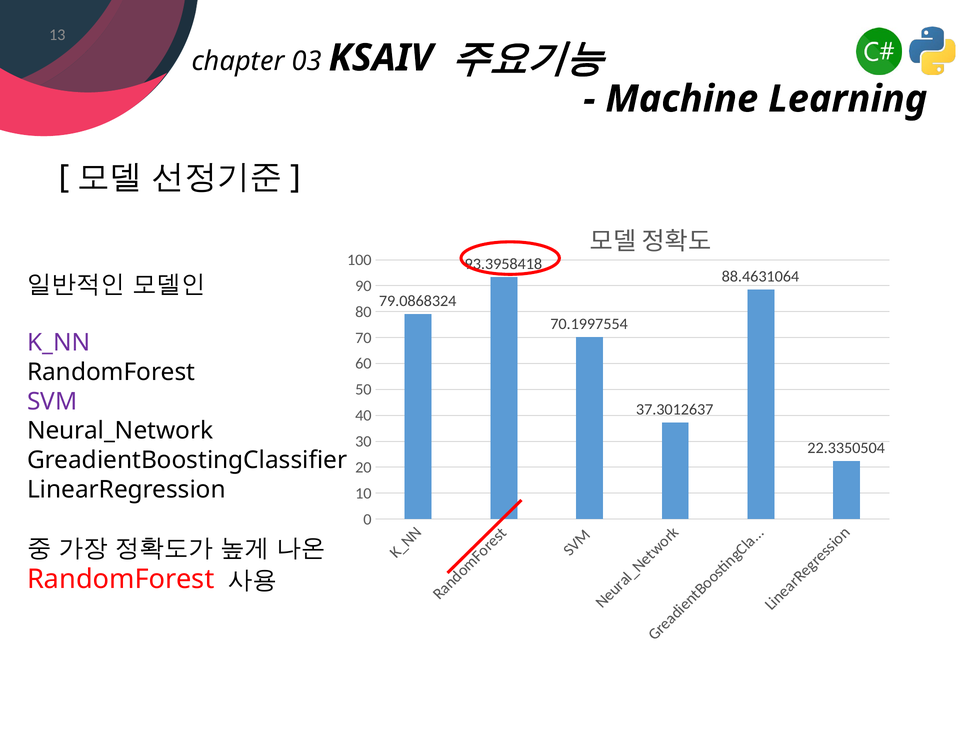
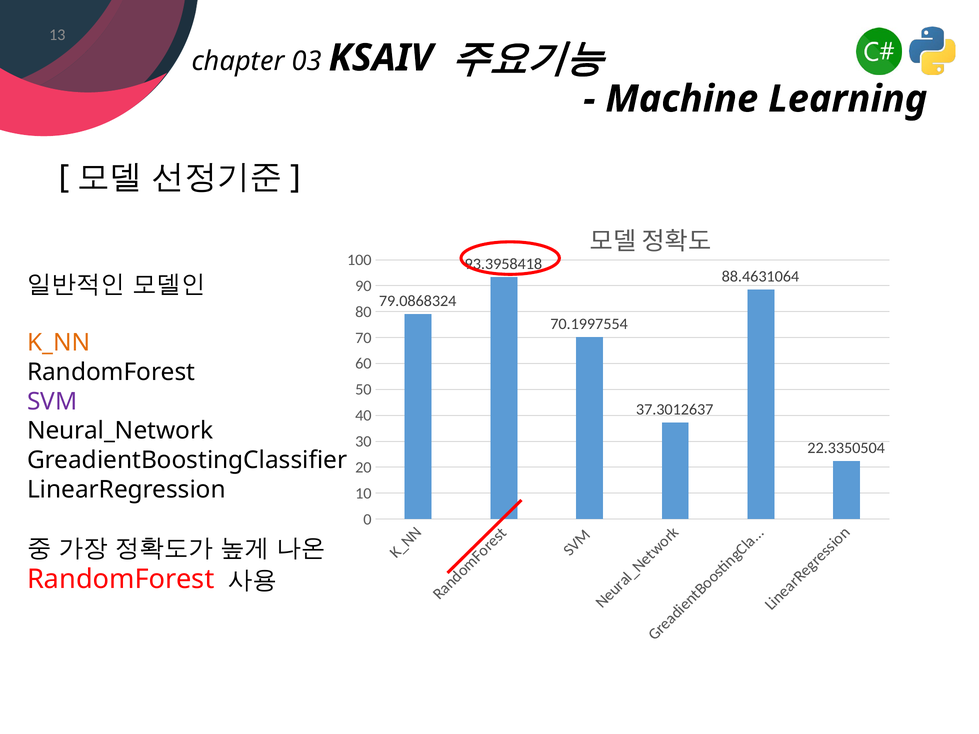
K_NN colour: purple -> orange (59, 343)
